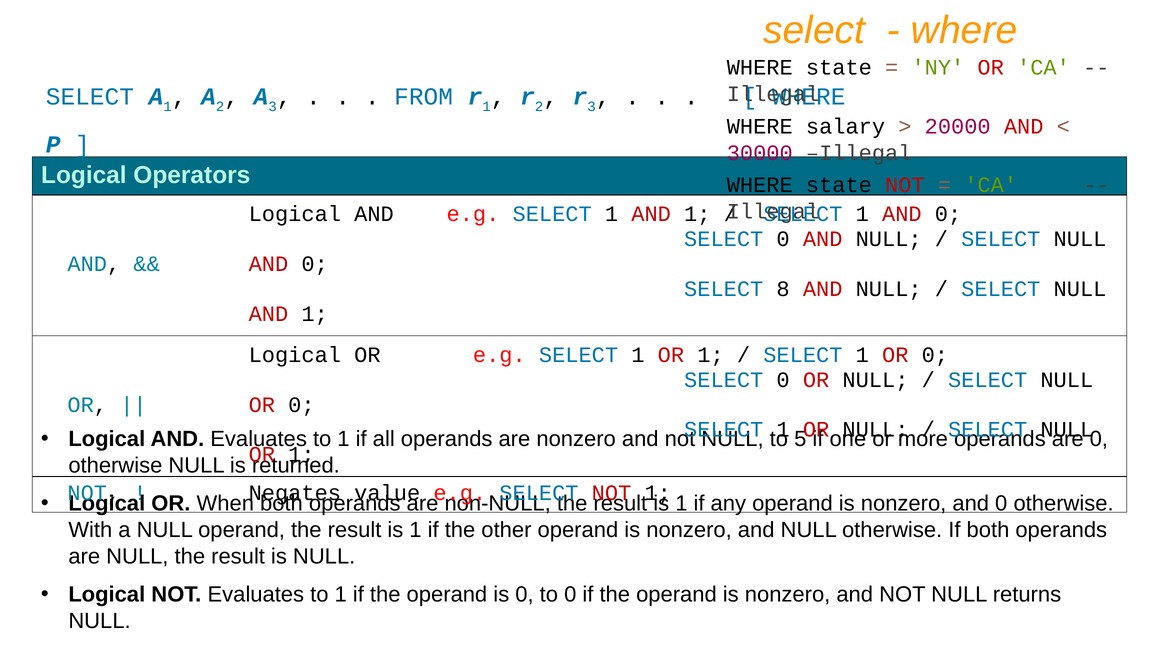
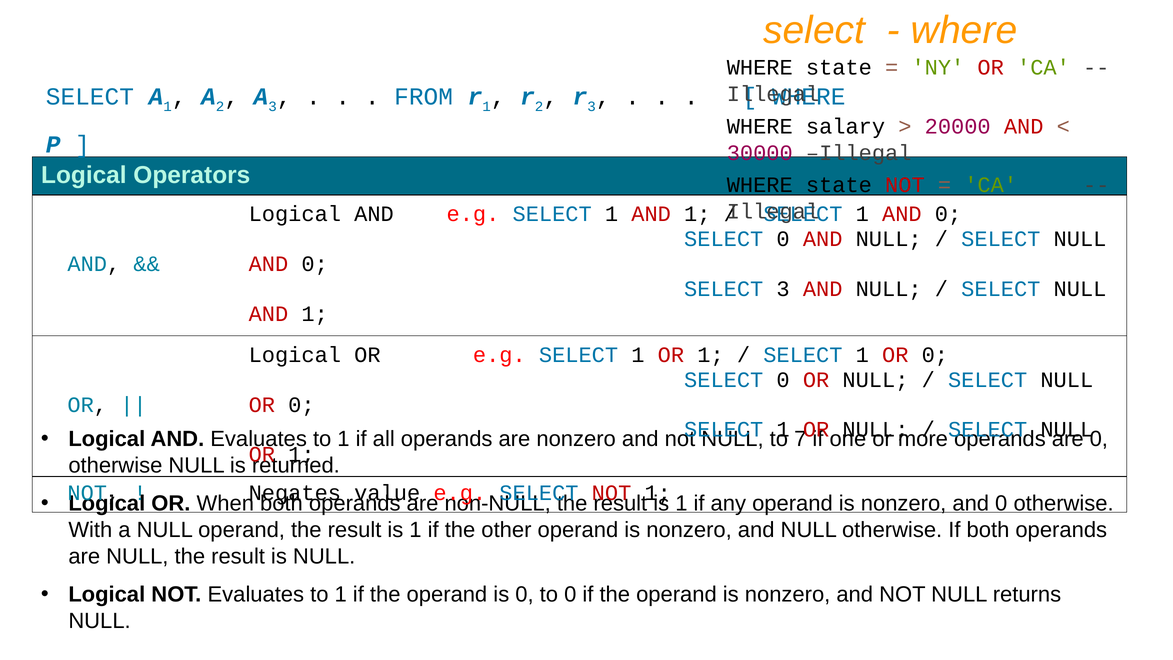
SELECT 8: 8 -> 3 (783, 289)
5: 5 -> 7 (800, 439)
